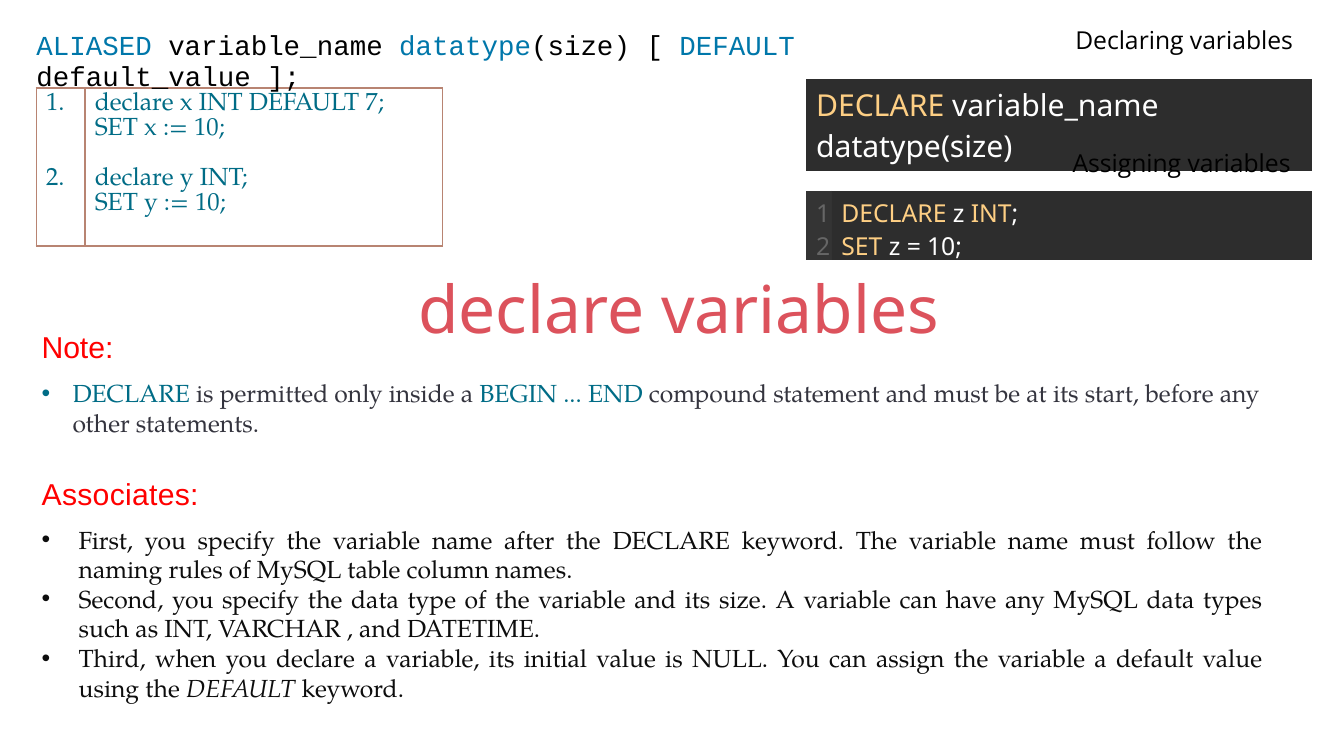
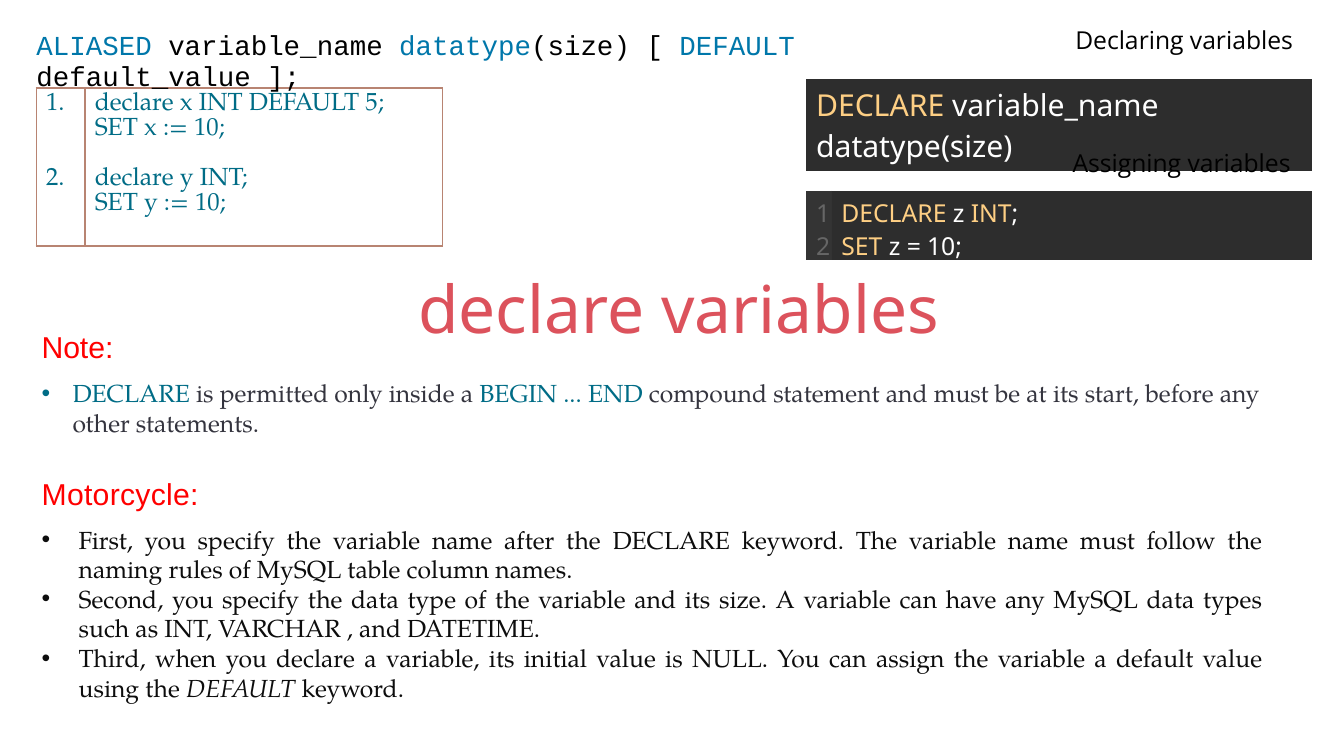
7: 7 -> 5 (375, 103)
Associates: Associates -> Motorcycle (120, 495)
